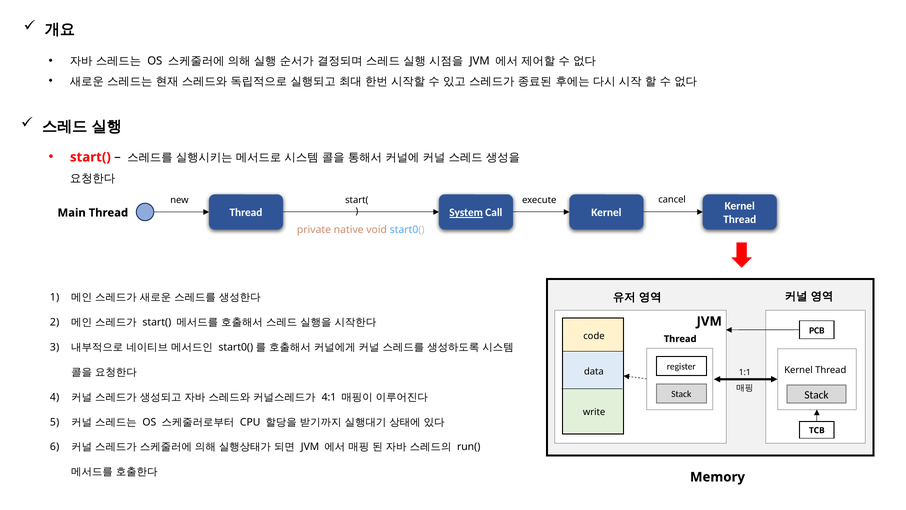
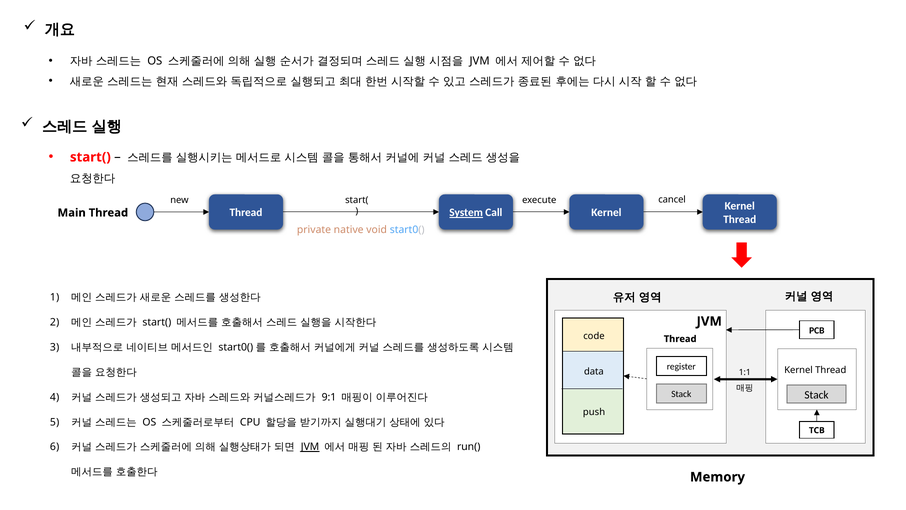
4:1: 4:1 -> 9:1 (329, 397)
write: write -> push (594, 412)
JVM underline: none -> present (310, 447)
